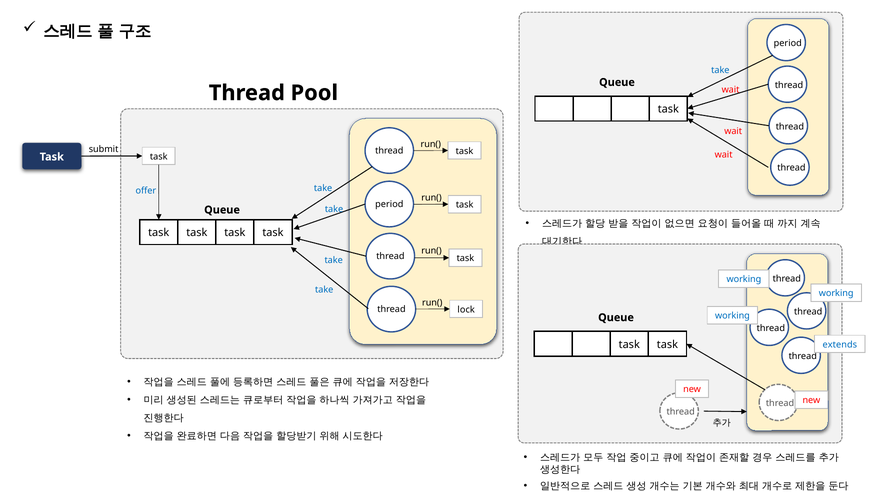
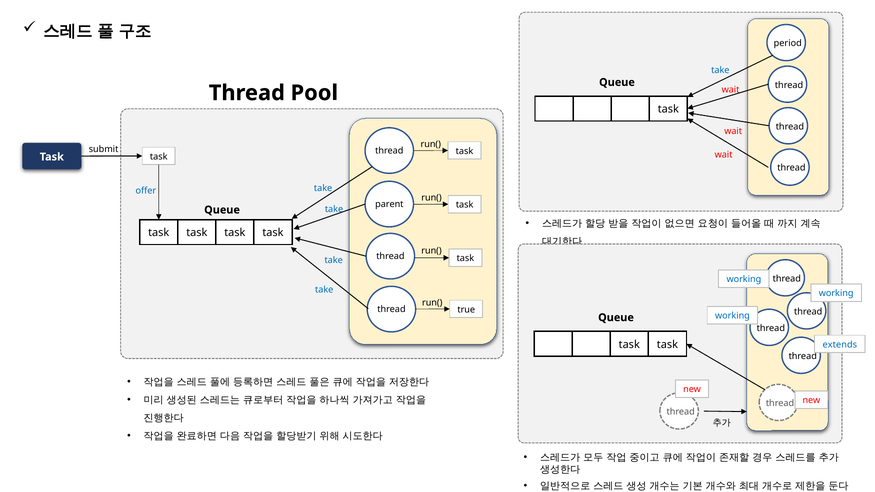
period: period -> parent (389, 204)
lock: lock -> true (466, 310)
